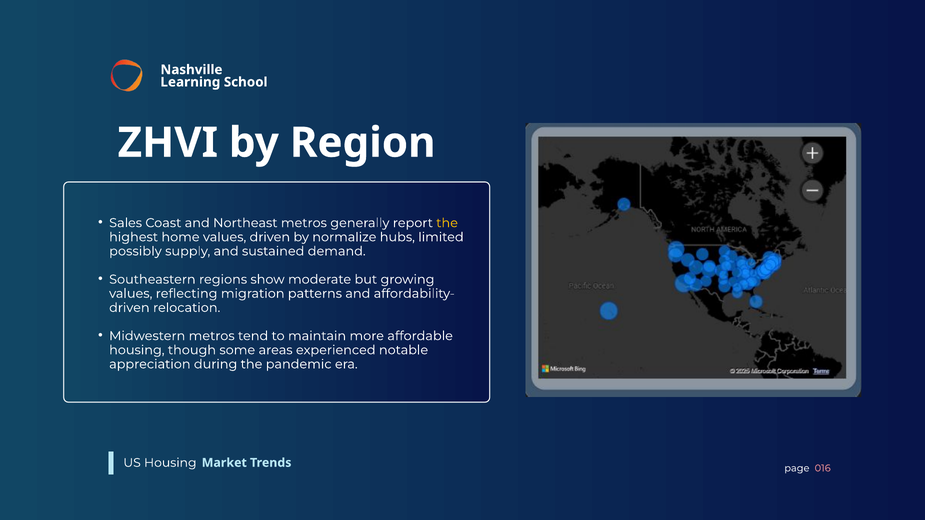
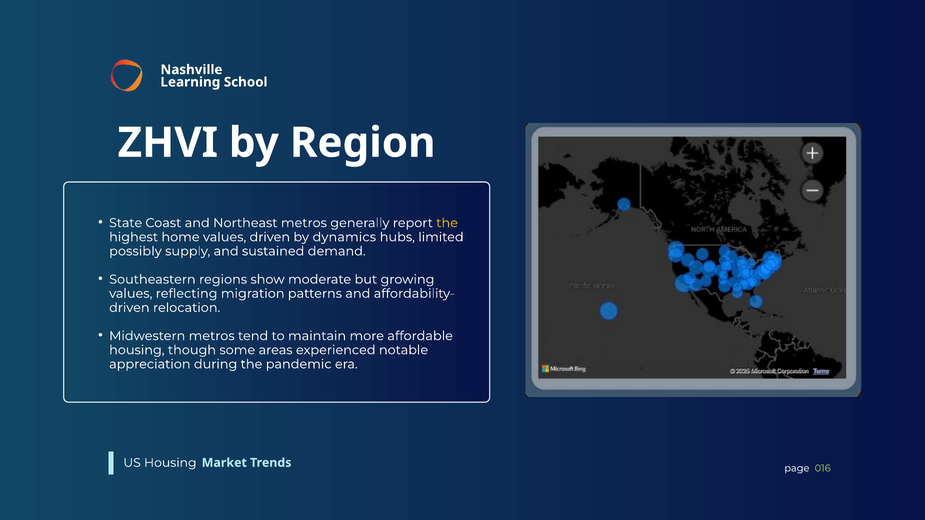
Sales: Sales -> State (126, 223)
normalize: normalize -> dynamics (344, 237)
016 colour: pink -> light green (823, 468)
